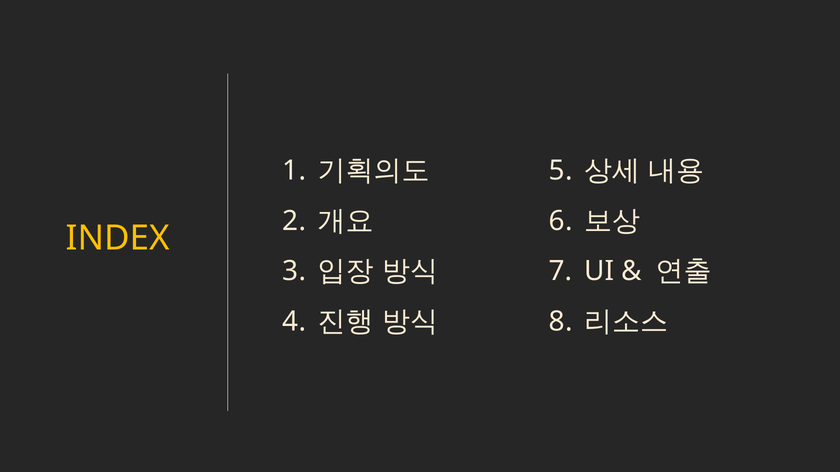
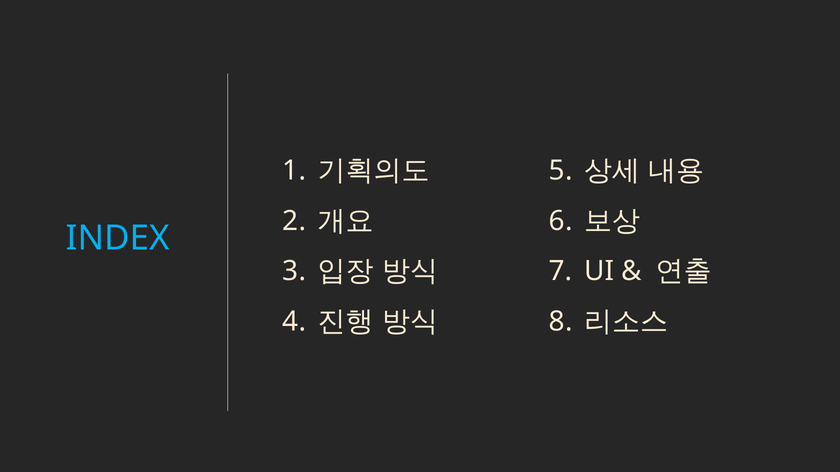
INDEX colour: yellow -> light blue (118, 238)
